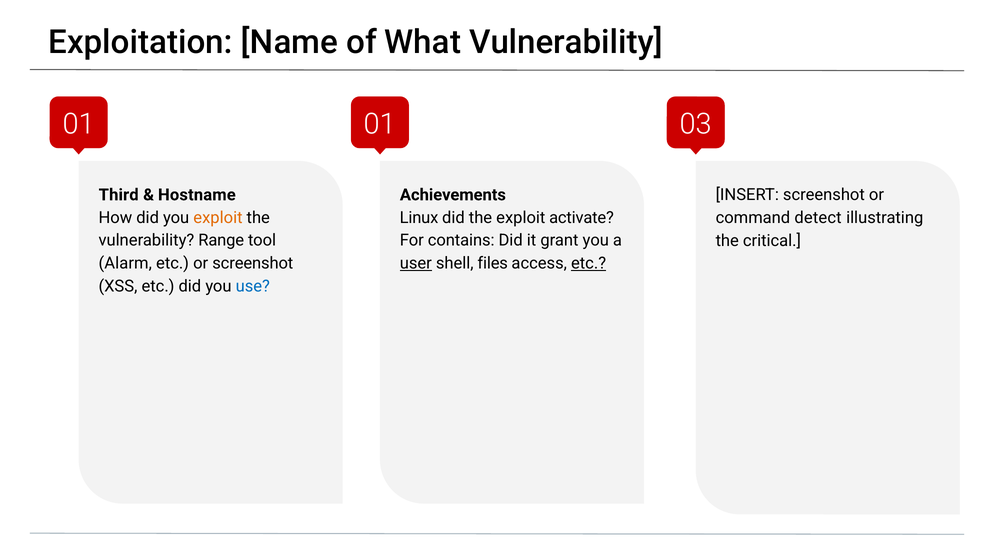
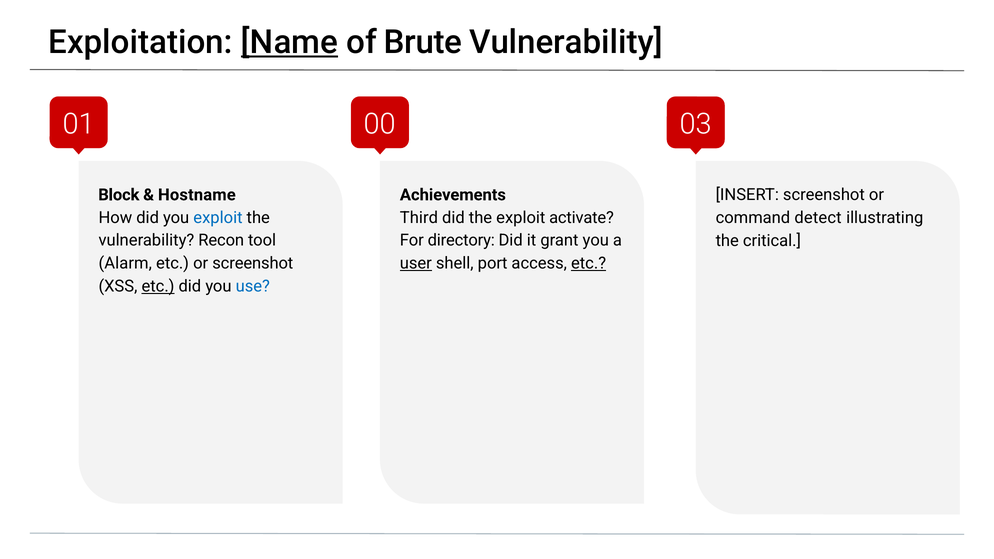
Name underline: none -> present (289, 42)
What: What -> Brute (423, 42)
01 01: 01 -> 00 (380, 124)
Third: Third -> Block (119, 195)
exploit colour: orange -> blue (218, 218)
Linux: Linux -> Third (419, 218)
Range: Range -> Recon (221, 241)
contains: contains -> directory (461, 241)
files: files -> port (493, 263)
etc underline: none -> present (158, 286)
